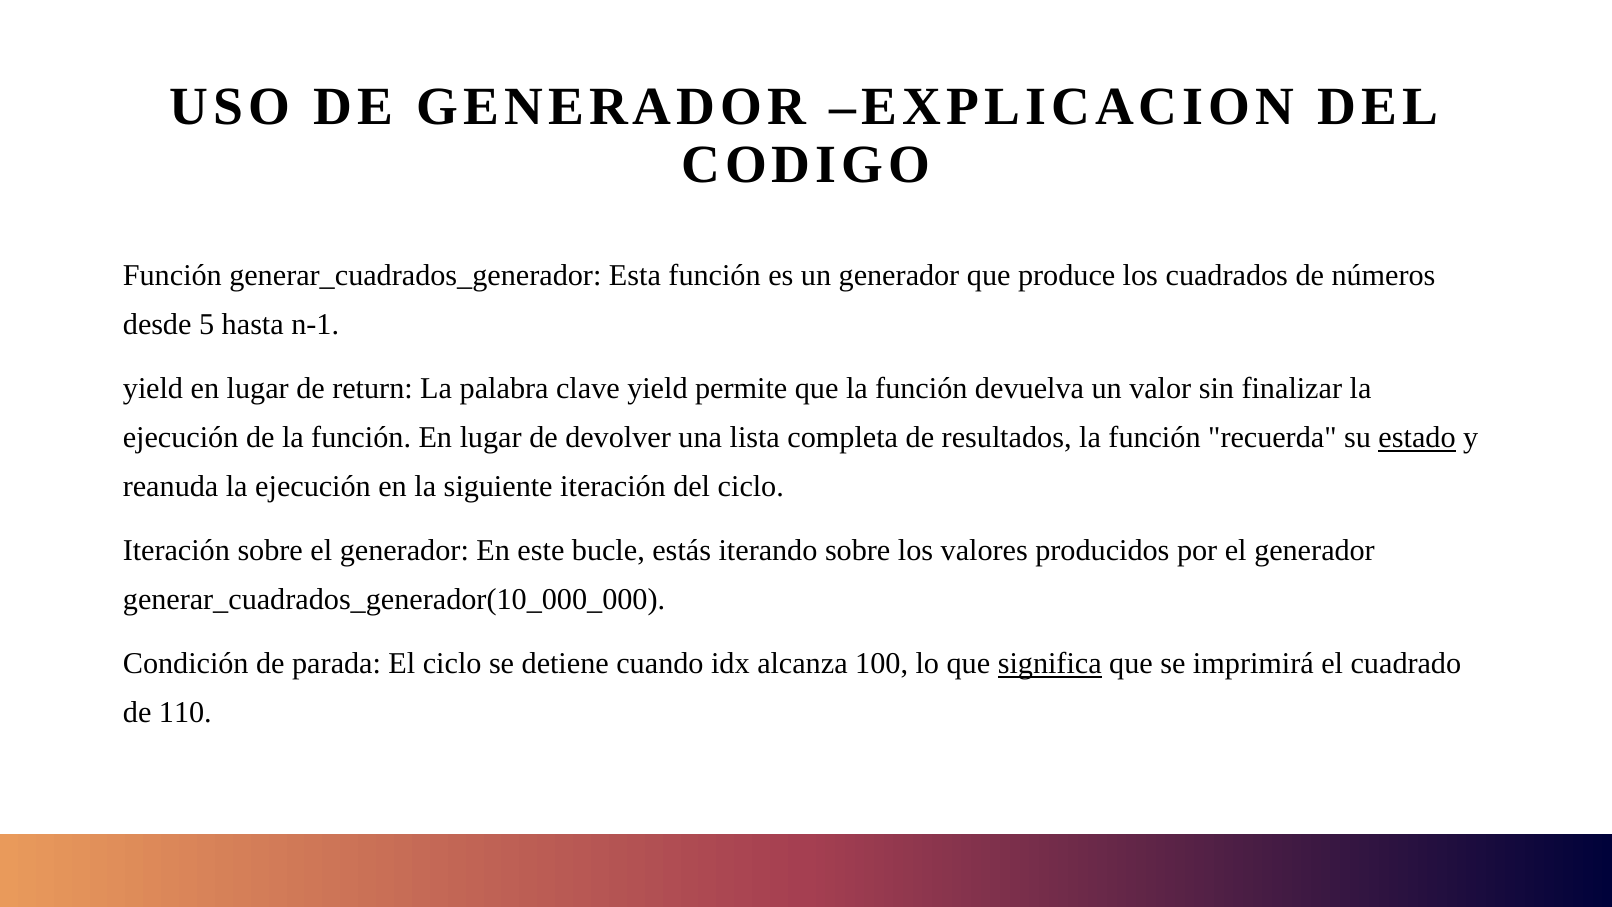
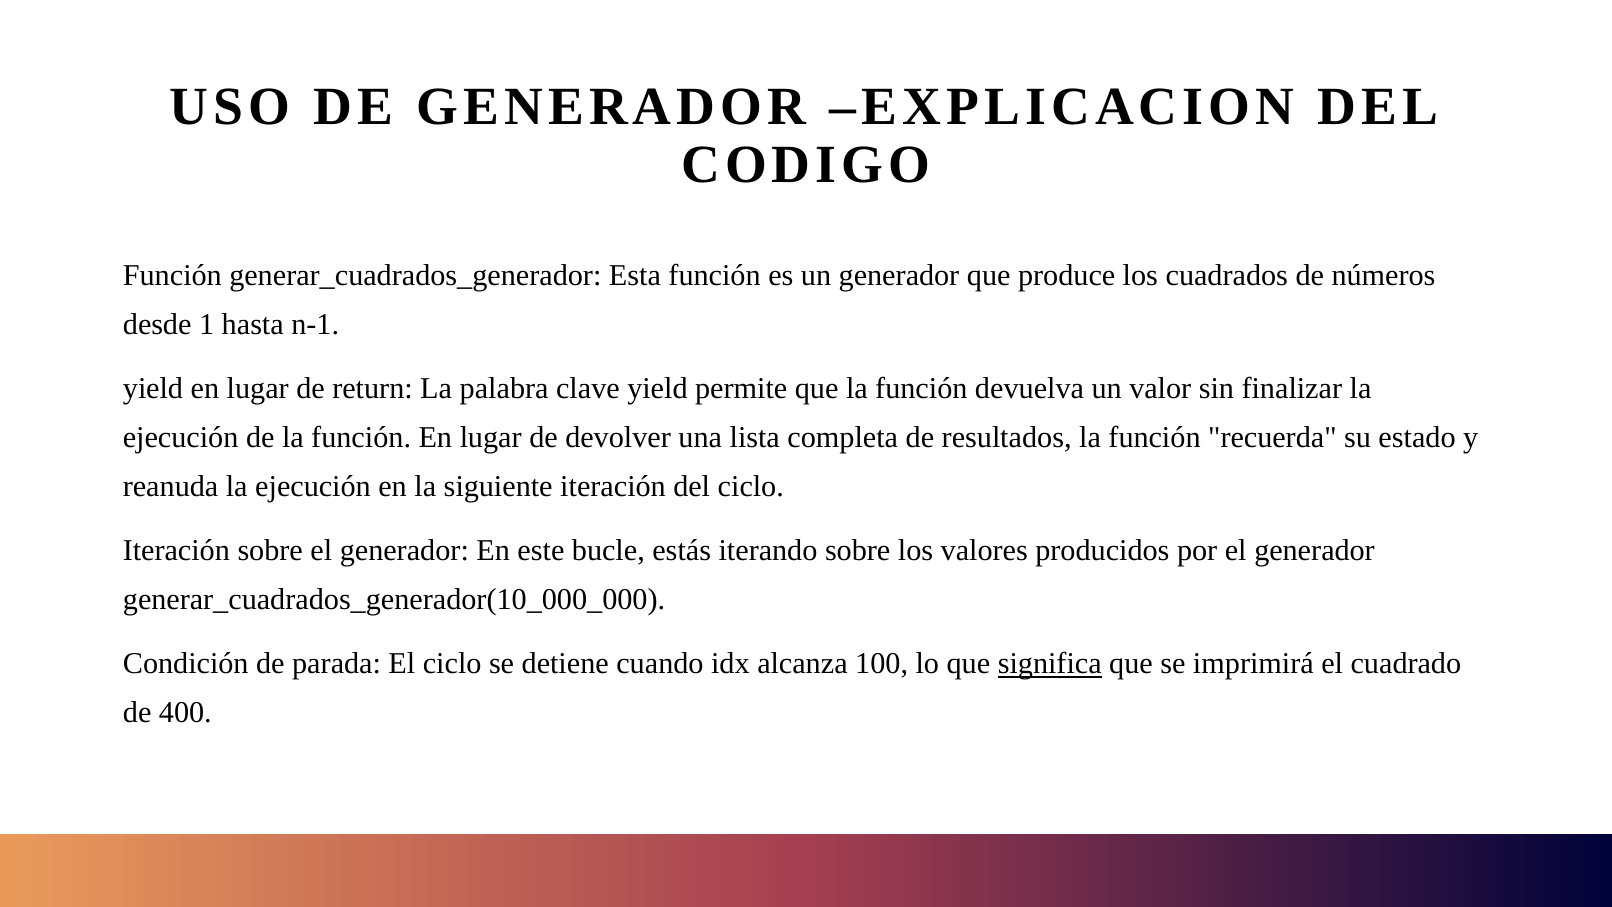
5: 5 -> 1 (207, 325)
estado underline: present -> none (1417, 438)
110: 110 -> 400 (185, 712)
